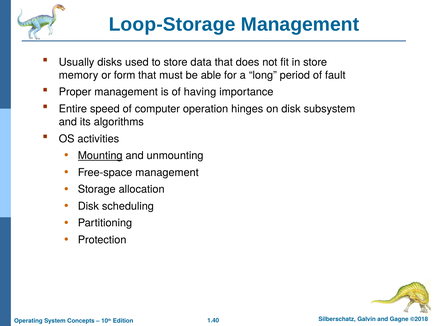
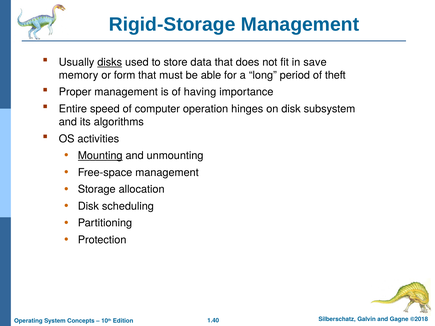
Loop-Storage: Loop-Storage -> Rigid-Storage (172, 25)
disks underline: none -> present (110, 62)
in store: store -> save (315, 62)
fault: fault -> theft (335, 75)
